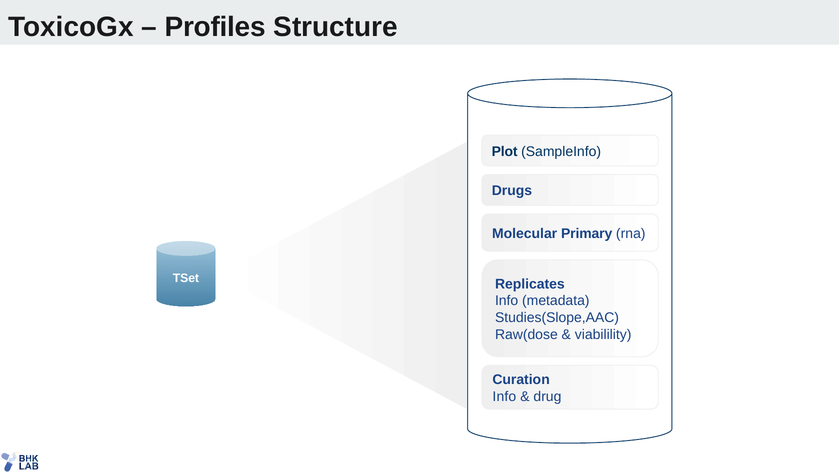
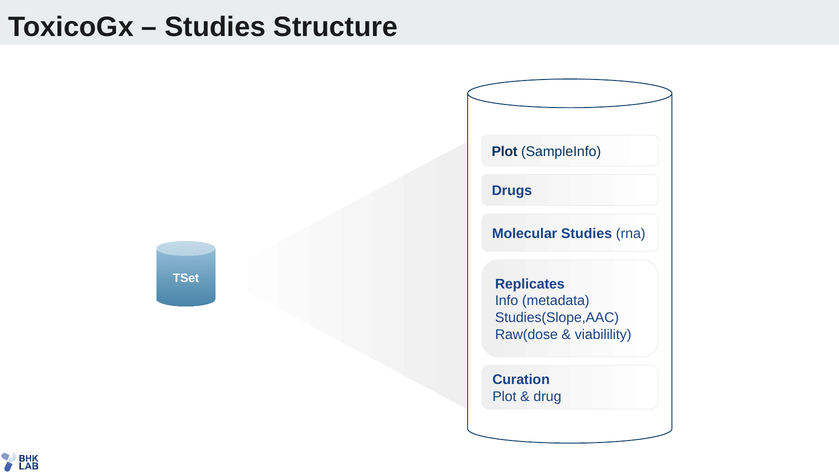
Profiles: Profiles -> Studies (215, 27)
Molecular Primary: Primary -> Studies (587, 234)
Info: Info -> Plot (504, 397)
